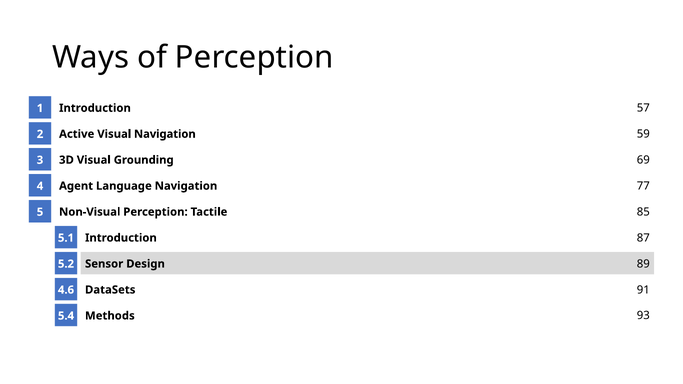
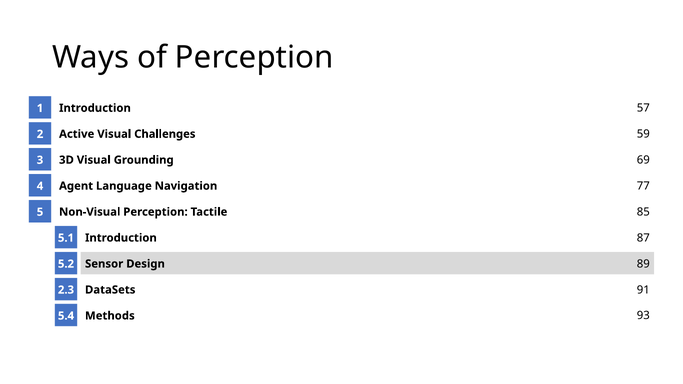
Visual Navigation: Navigation -> Challenges (165, 134)
4.6: 4.6 -> 2.3 (66, 290)
